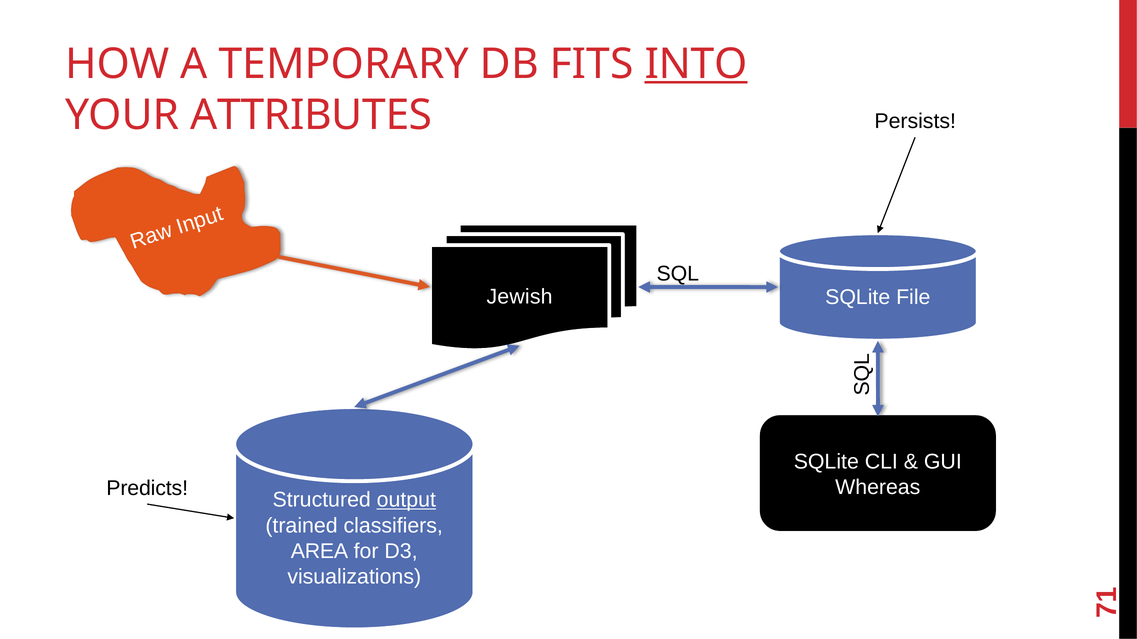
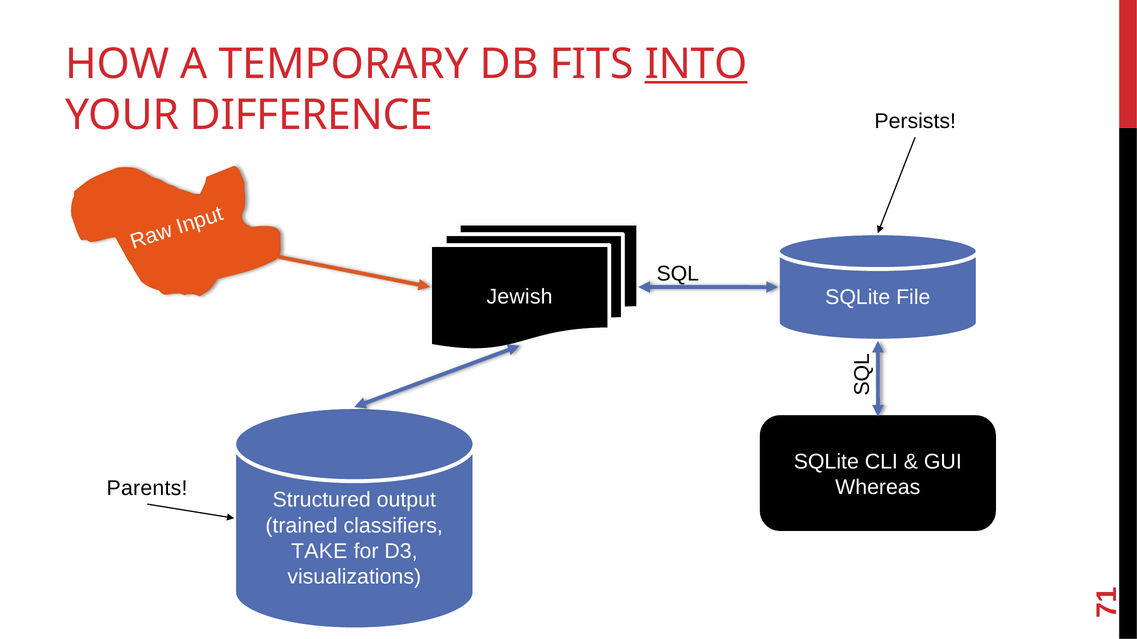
ATTRIBUTES: ATTRIBUTES -> DIFFERENCE (311, 115)
Predicts: Predicts -> Parents (147, 489)
output underline: present -> none (406, 500)
AREA: AREA -> TAKE (319, 552)
